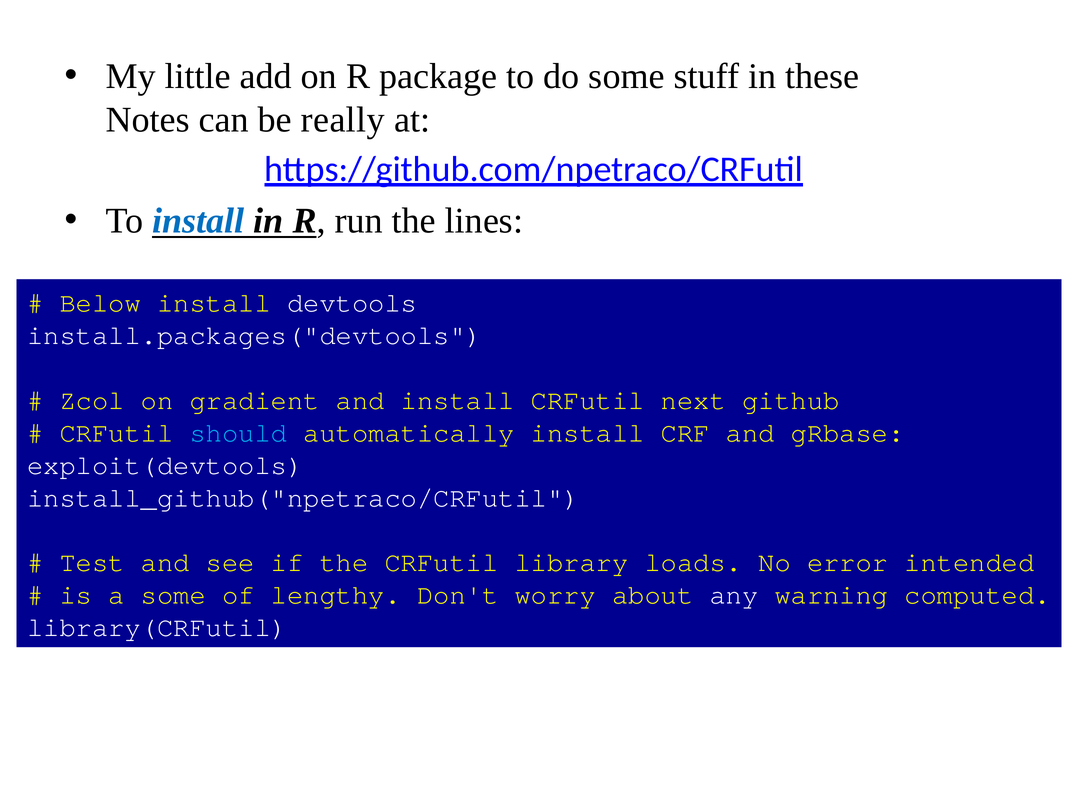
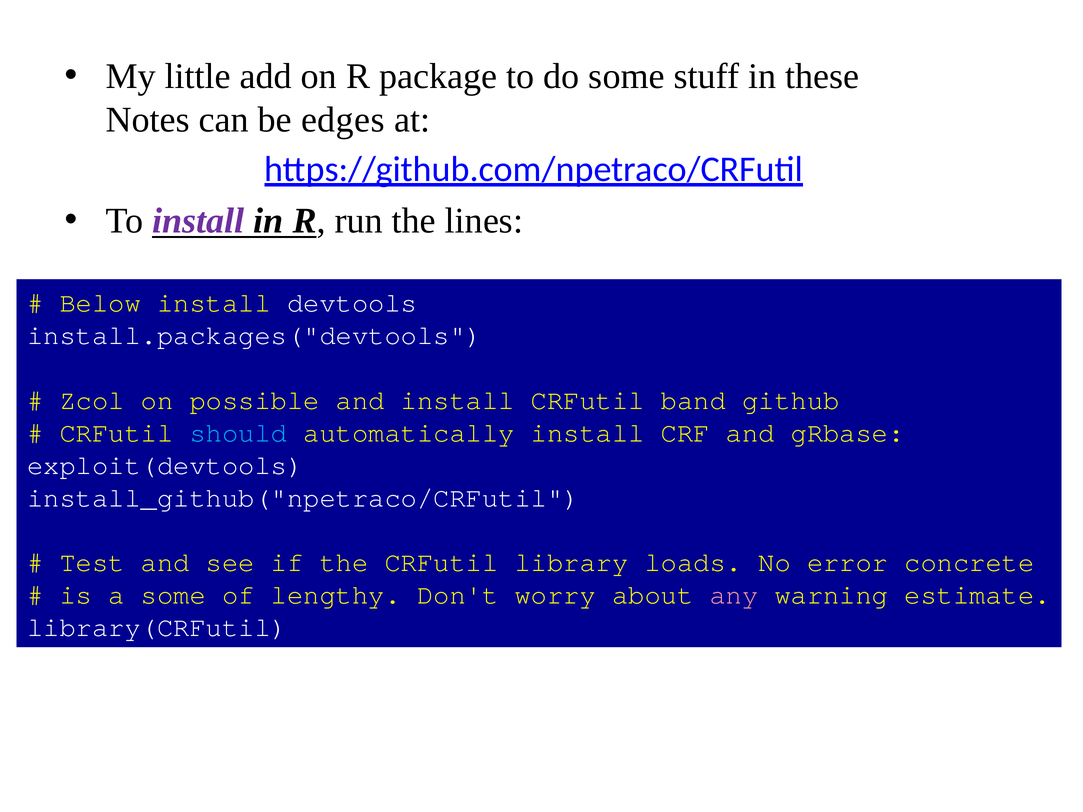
really: really -> edges (343, 120)
install colour: blue -> purple (198, 221)
gradient: gradient -> possible (255, 400)
next: next -> band (693, 400)
intended: intended -> concrete (969, 563)
any colour: white -> pink (734, 595)
computed: computed -> estimate (978, 595)
